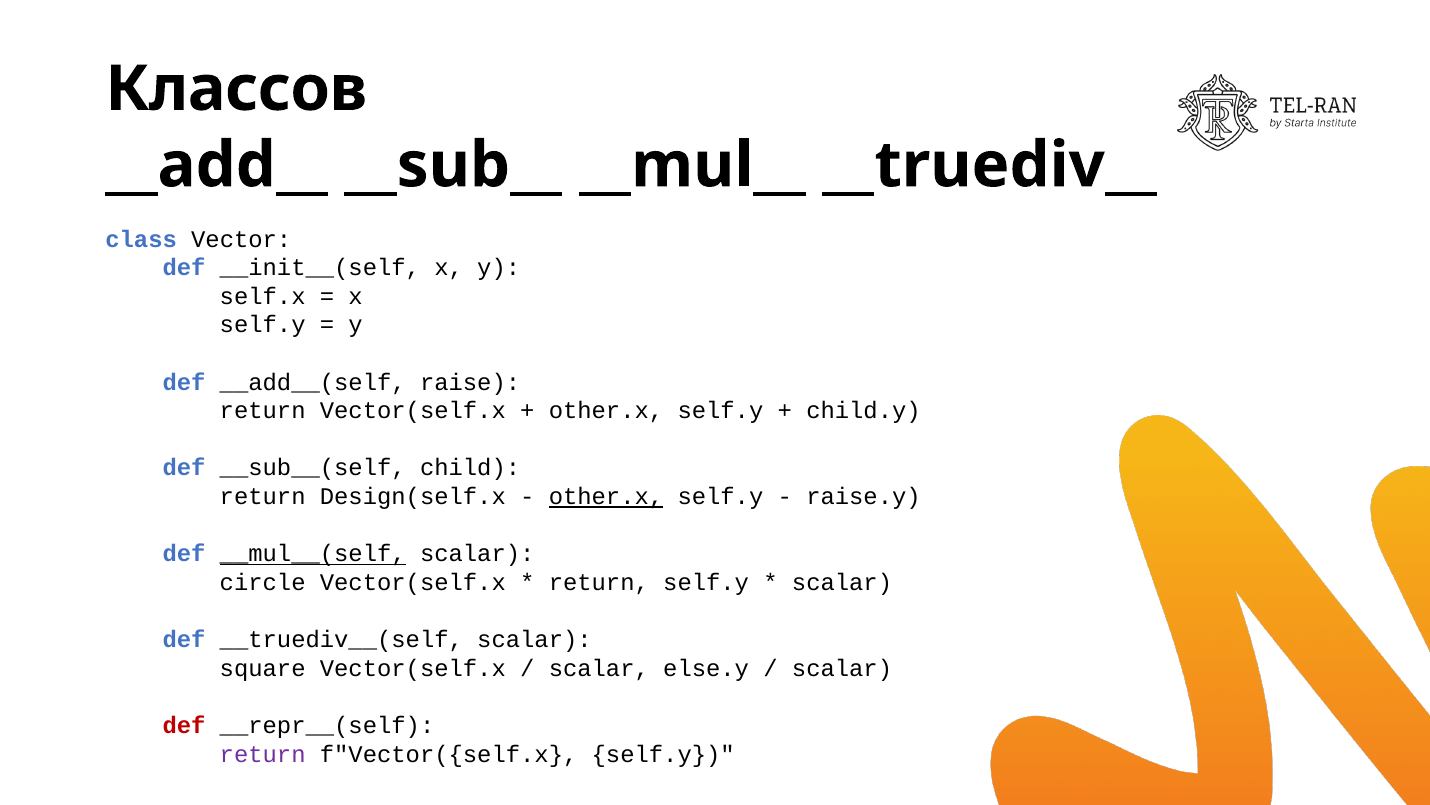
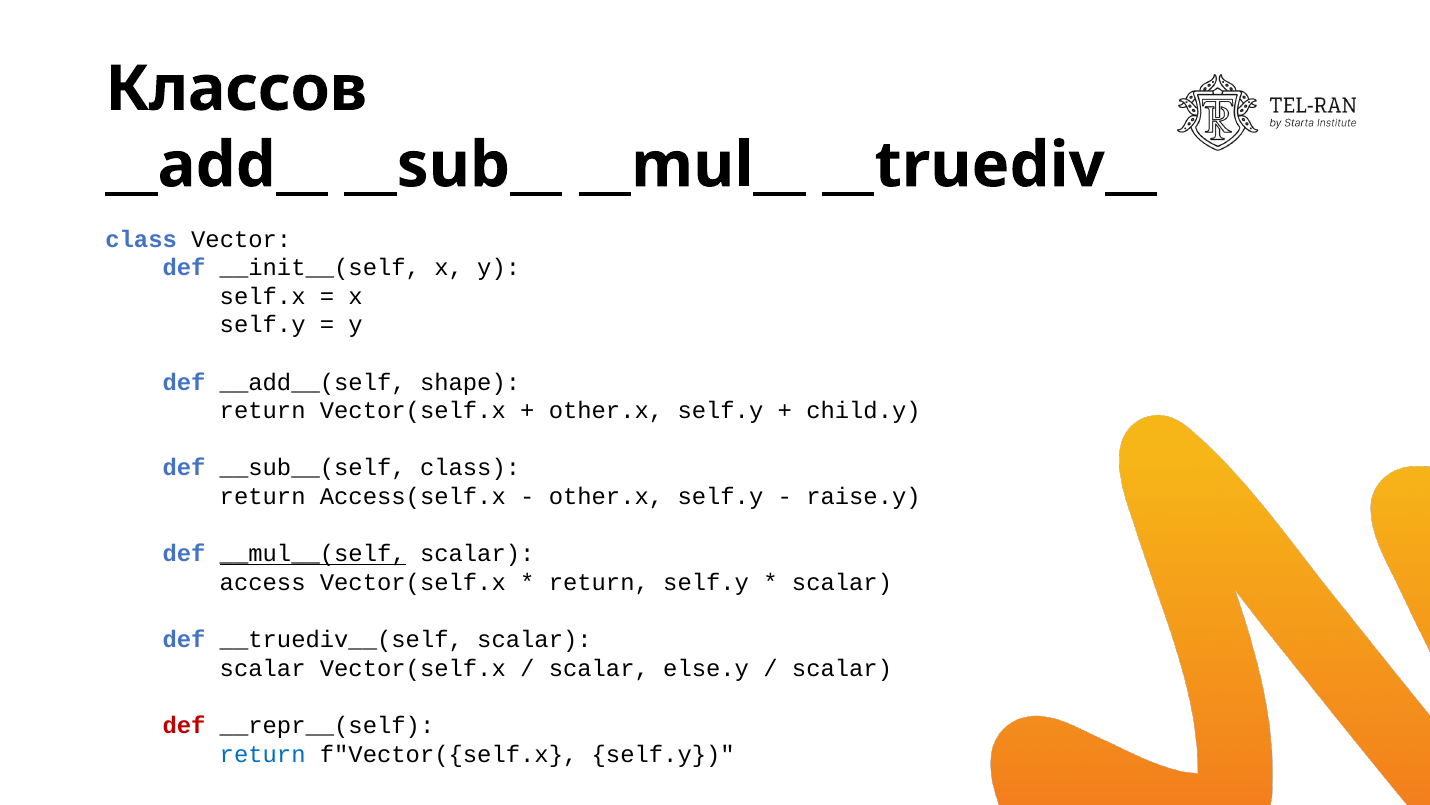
raise: raise -> shape (470, 382)
__sub__(self child: child -> class (470, 468)
Design(self.x: Design(self.x -> Access(self.x (413, 496)
other.x underline: present -> none (606, 496)
circle: circle -> access (263, 582)
square: square -> scalar (263, 668)
return colour: purple -> blue (263, 754)
